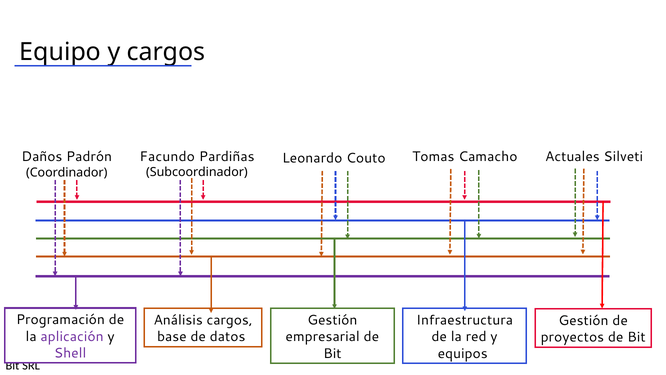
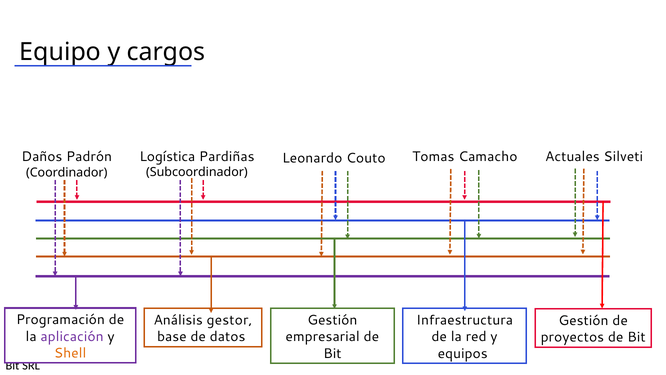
Facundo: Facundo -> Logística (167, 156)
Análisis cargos: cargos -> gestor (230, 320)
Shell colour: purple -> orange (70, 353)
